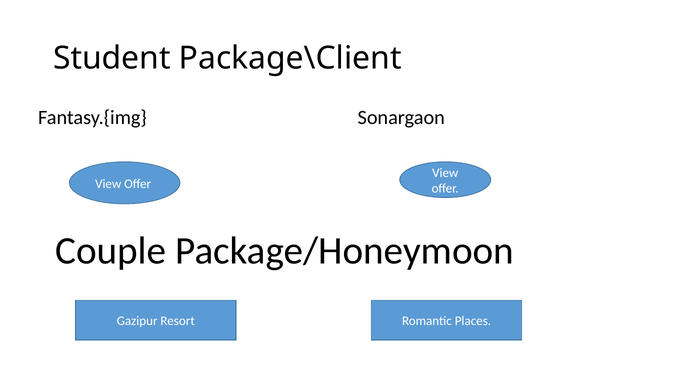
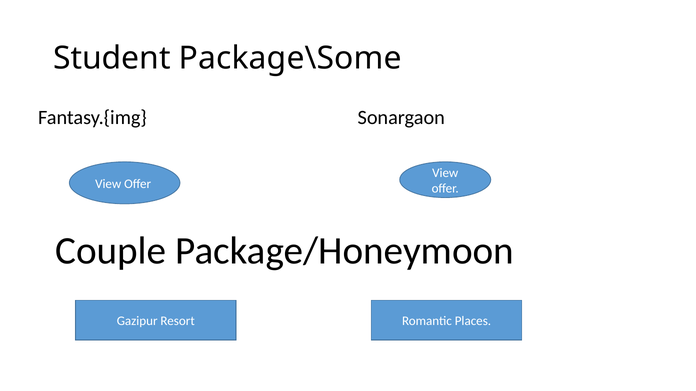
Package\Client: Package\Client -> Package\Some (290, 58)
